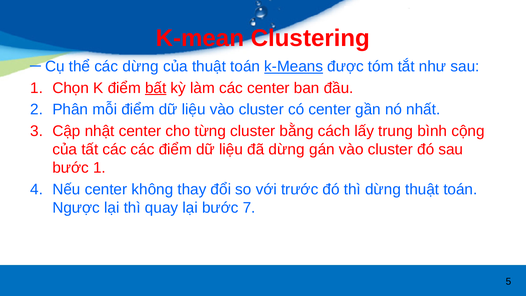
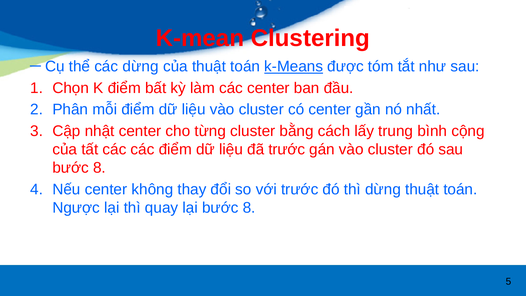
bất underline: present -> none (156, 88)
đã dừng: dừng -> trước (287, 149)
1: 1 -> 8 (100, 168)
lại bước 7: 7 -> 8 (249, 208)
